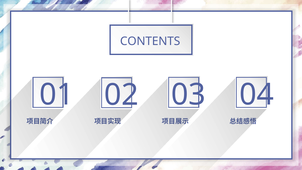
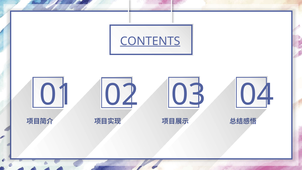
CONTENTS underline: none -> present (150, 41)
